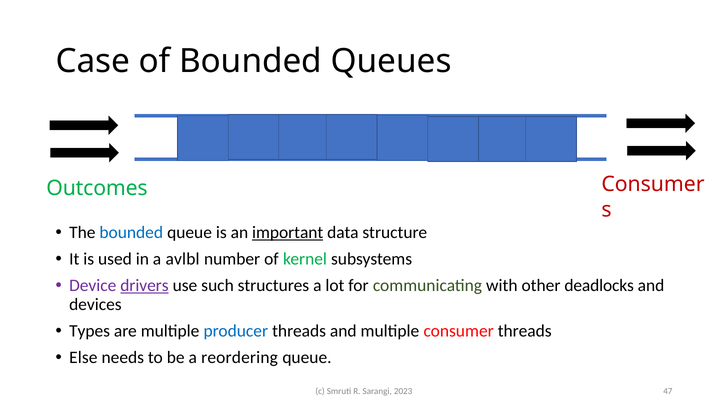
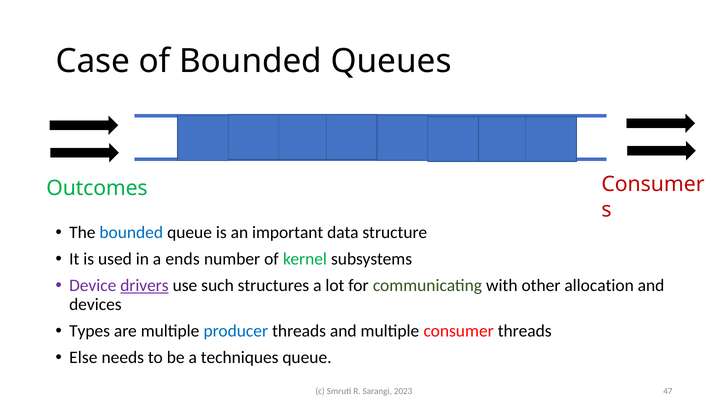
important underline: present -> none (288, 232)
avlbl: avlbl -> ends (183, 259)
deadlocks: deadlocks -> allocation (599, 285)
reordering: reordering -> techniques (240, 357)
